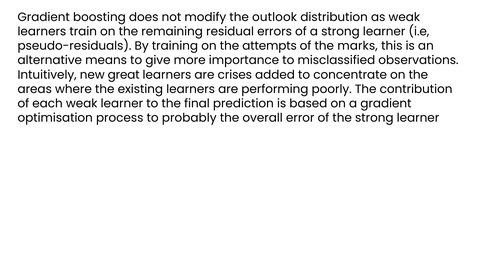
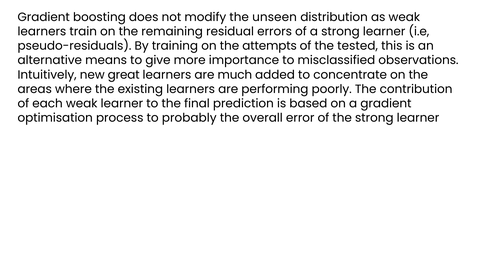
outlook: outlook -> unseen (275, 17)
marks: marks -> tested (358, 46)
crises: crises -> much (235, 75)
